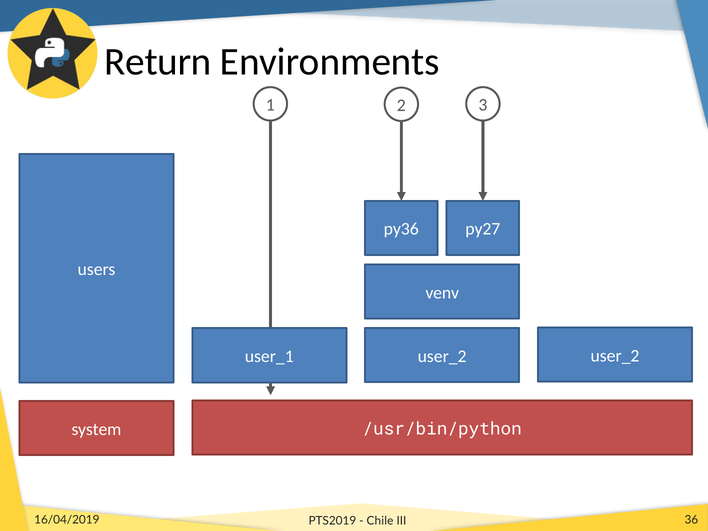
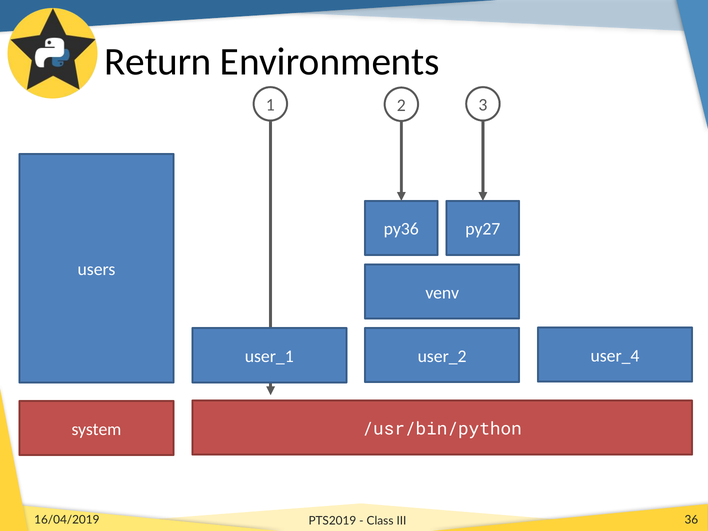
user_2: user_2 -> user_4 (615, 356)
Chile: Chile -> Class (380, 521)
